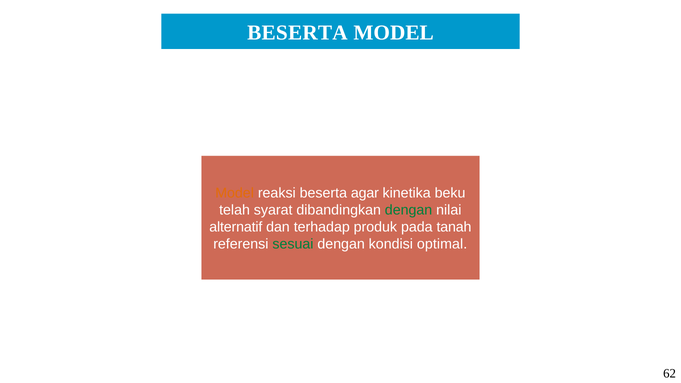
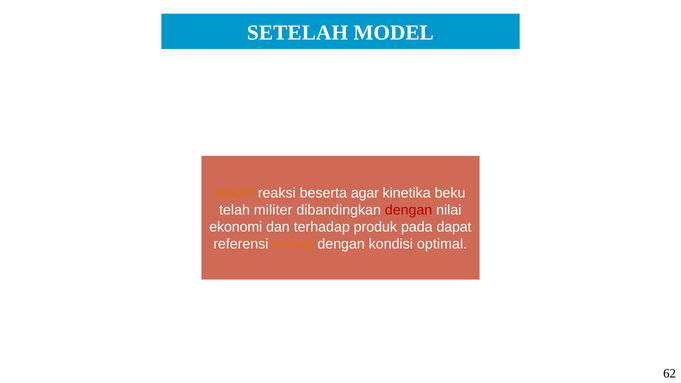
BESERTA: BESERTA -> SETELAH (298, 33)
syarat: syarat -> militer (273, 210)
dengan colour: green -> red (409, 210)
alternatif: alternatif -> ekonomi (236, 227)
tanah: tanah -> dapat (454, 227)
sesuai colour: green -> orange (293, 244)
